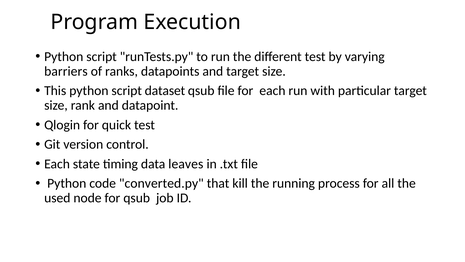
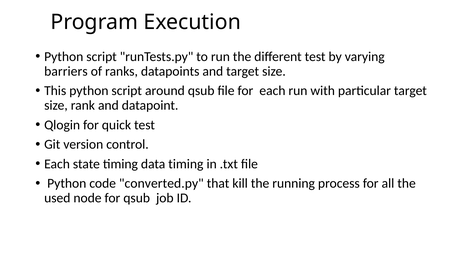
dataset: dataset -> around (165, 91)
data leaves: leaves -> timing (186, 164)
